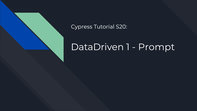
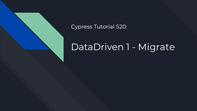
Prompt: Prompt -> Migrate (156, 47)
